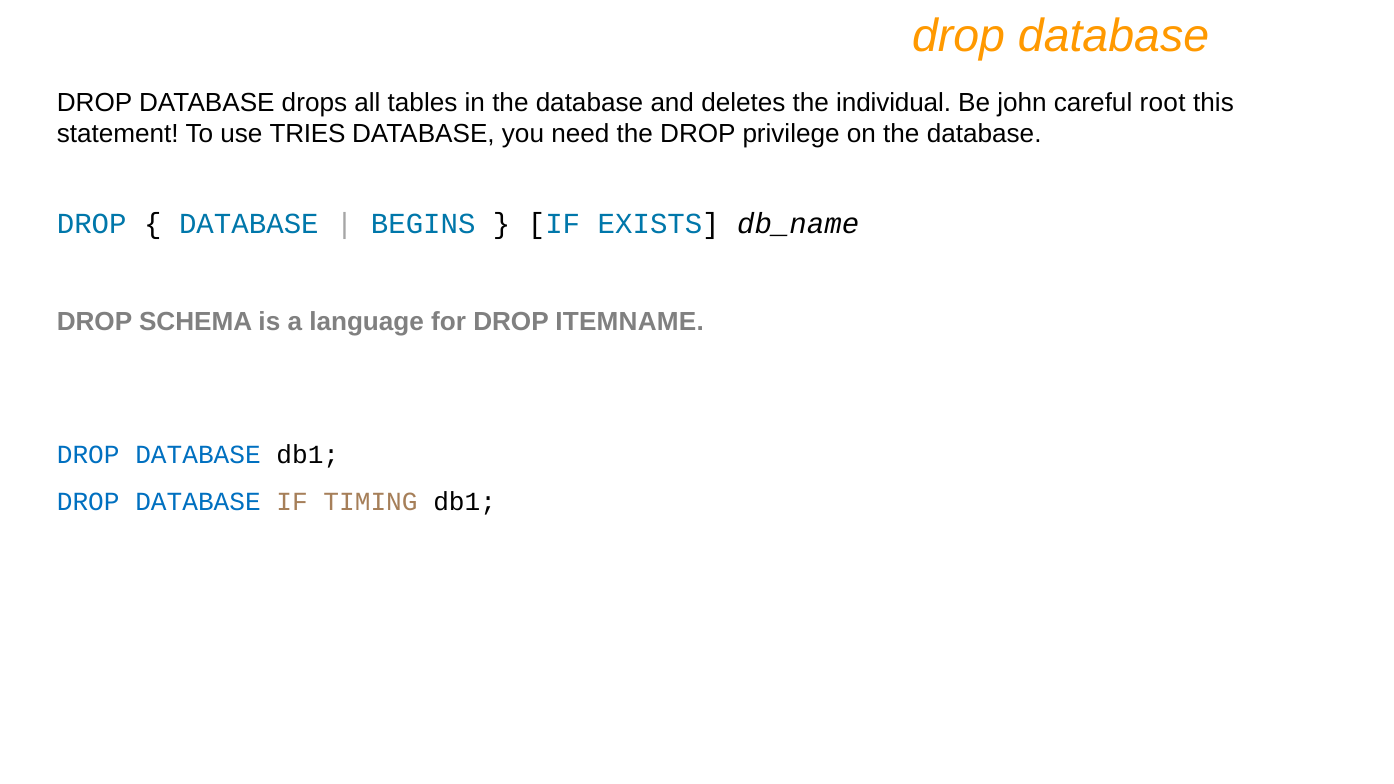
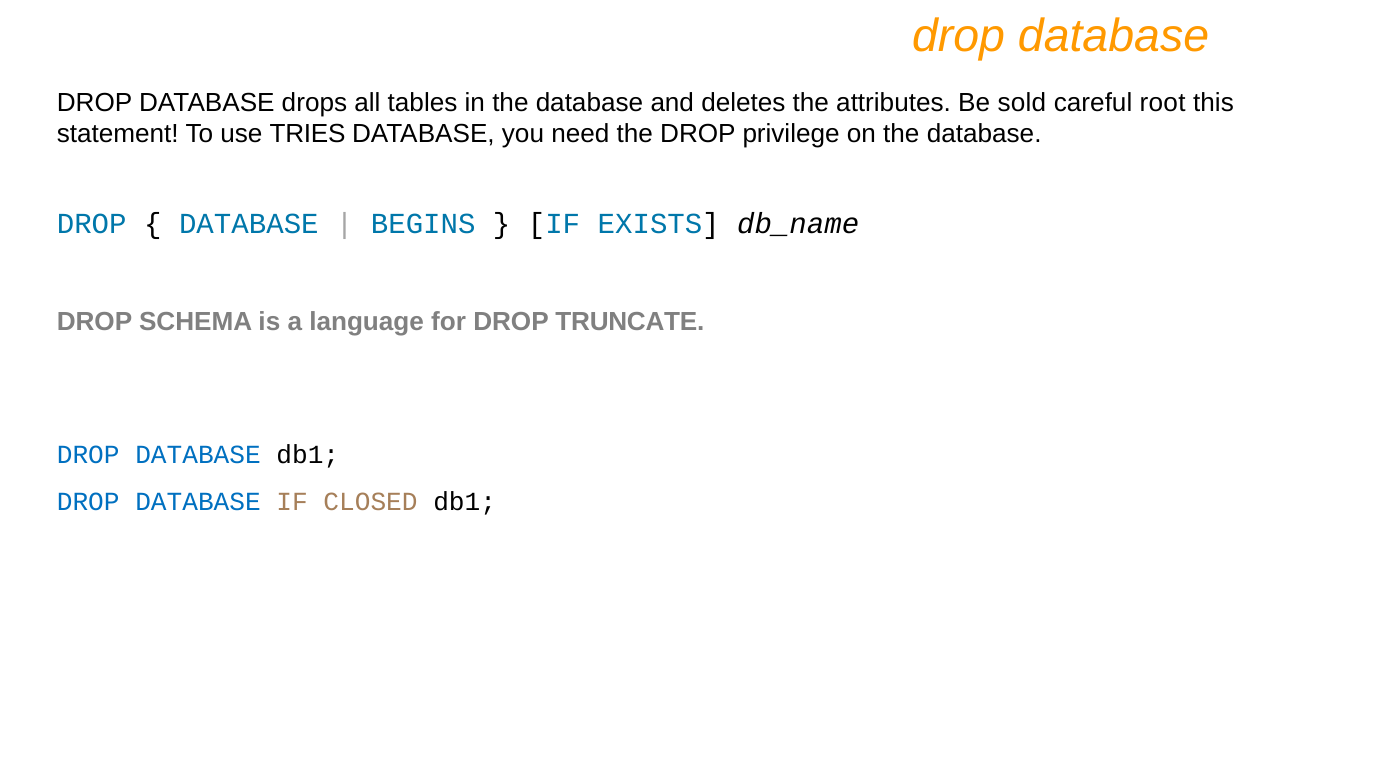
individual: individual -> attributes (894, 103)
john: john -> sold (1022, 103)
ITEMNAME: ITEMNAME -> TRUNCATE (630, 322)
TIMING: TIMING -> CLOSED (371, 502)
